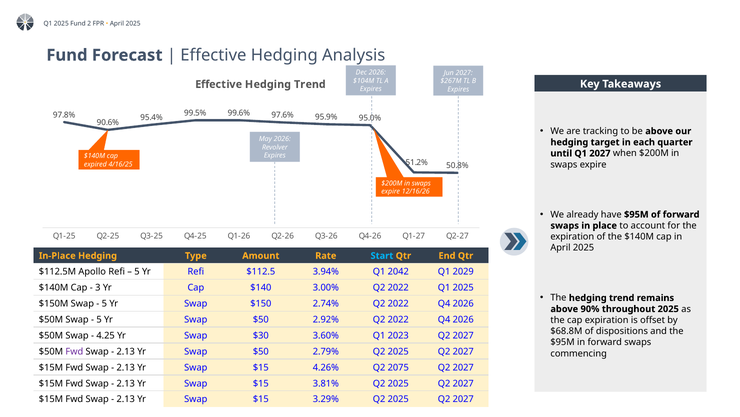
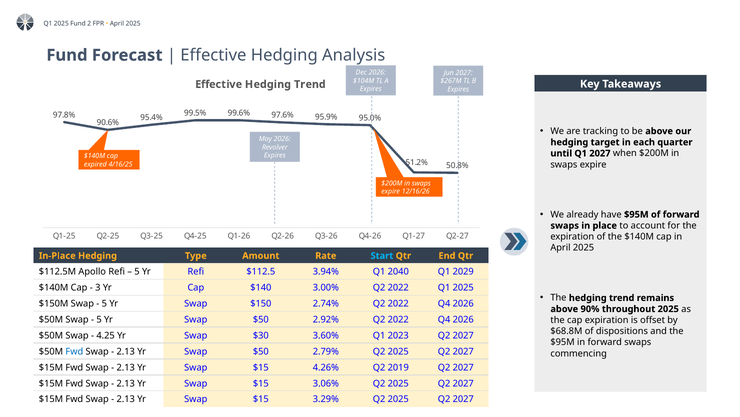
2042: 2042 -> 2040 (398, 271)
Fwd colour: purple -> blue (74, 351)
2075: 2075 -> 2019 (398, 367)
3.81%: 3.81% -> 3.06% (326, 383)
